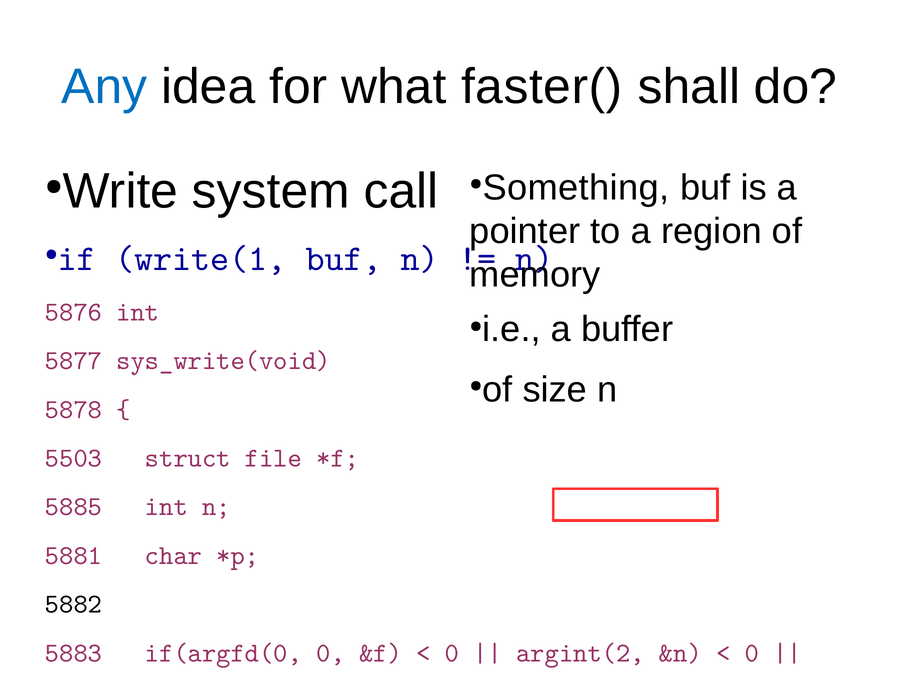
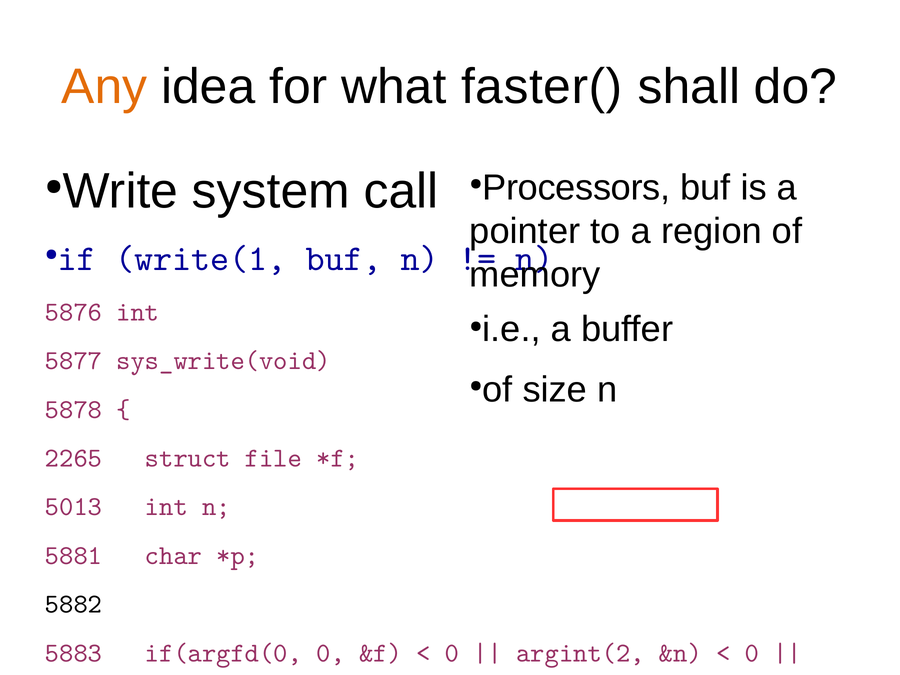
Any colour: blue -> orange (104, 87)
Something: Something -> Processors (576, 188)
5503: 5503 -> 2265 (74, 458)
5885: 5885 -> 5013 (74, 506)
